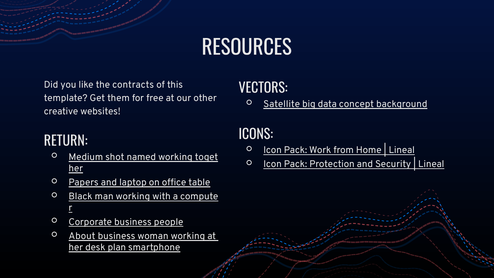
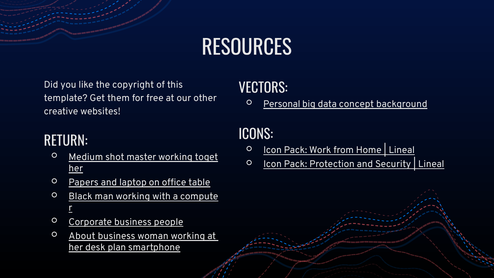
contracts: contracts -> copyright (133, 85)
Satellite: Satellite -> Personal (282, 104)
named: named -> master (141, 157)
